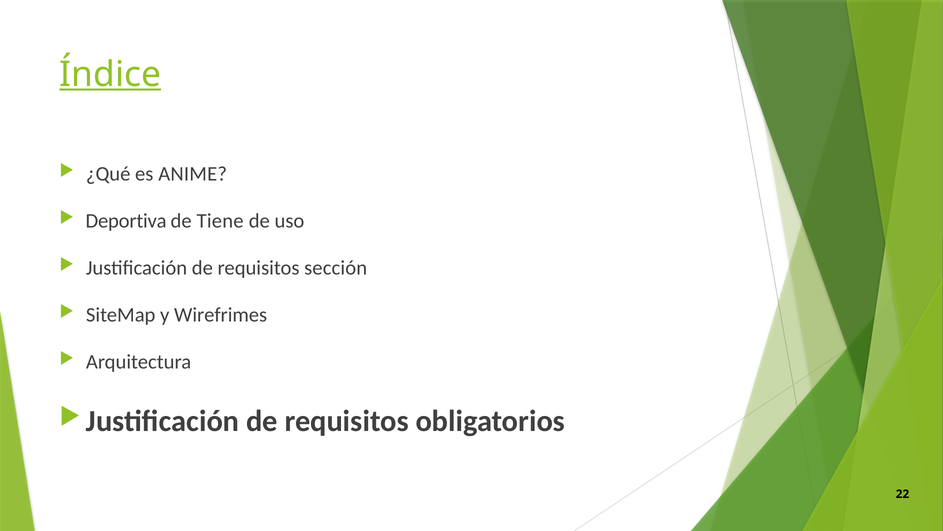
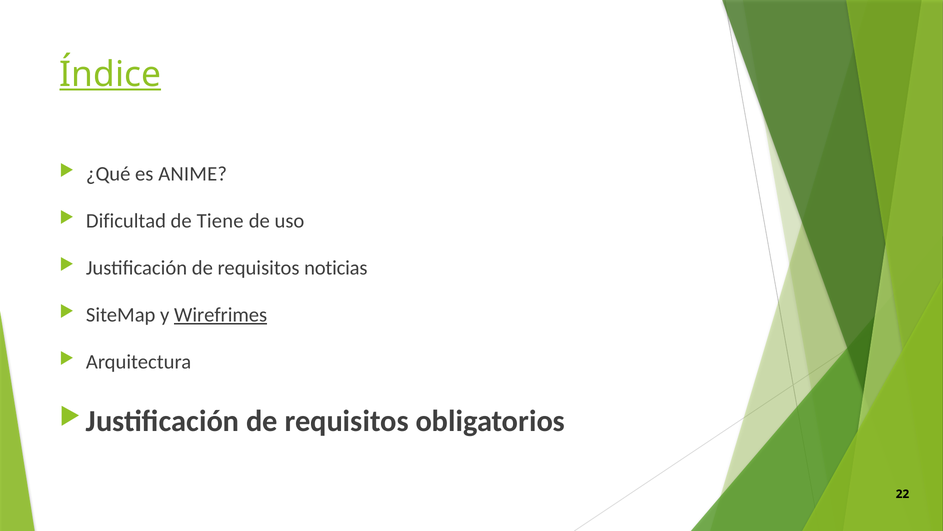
Deportiva: Deportiva -> Dificultad (126, 221)
sección: sección -> noticias (336, 268)
Wirefrimes underline: none -> present (221, 315)
